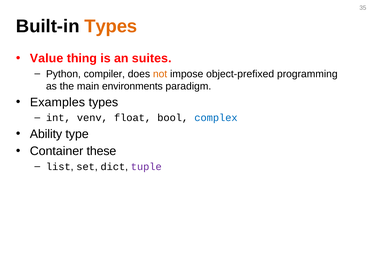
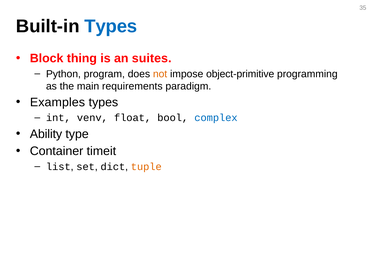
Types colour: orange -> blue (111, 26)
Value: Value -> Block (47, 59)
compiler: compiler -> program (104, 74)
object-prefixed: object-prefixed -> object-primitive (240, 74)
environments: environments -> requirements (132, 86)
these: these -> timeit (101, 151)
tuple colour: purple -> orange (146, 167)
